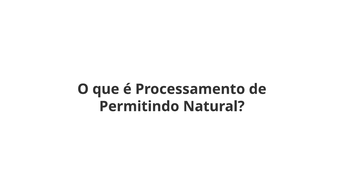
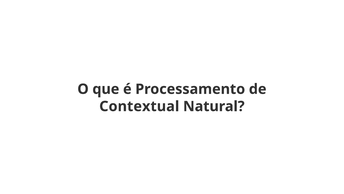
Permitindo: Permitindo -> Contextual (139, 106)
